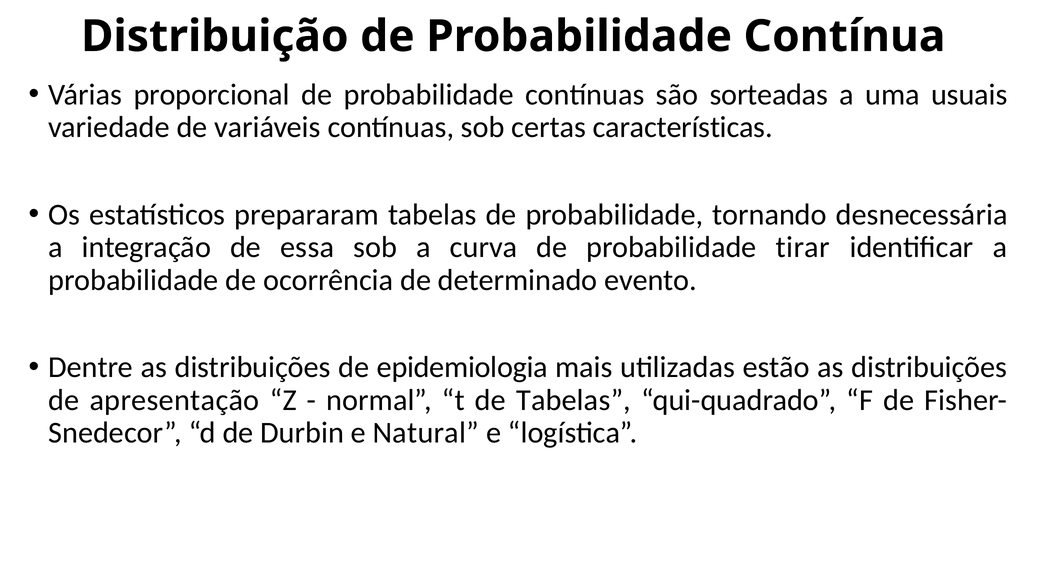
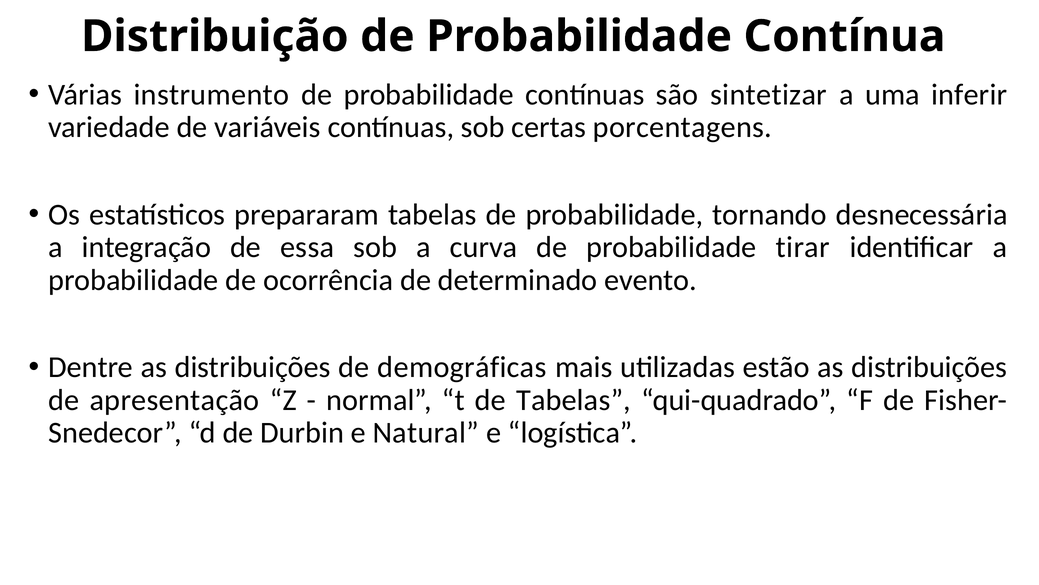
proporcional: proporcional -> instrumento (211, 95)
sorteadas: sorteadas -> sintetizar (769, 95)
usuais: usuais -> inferir (969, 95)
características: características -> porcentagens (682, 127)
epidemiologia: epidemiologia -> demográficas (462, 367)
